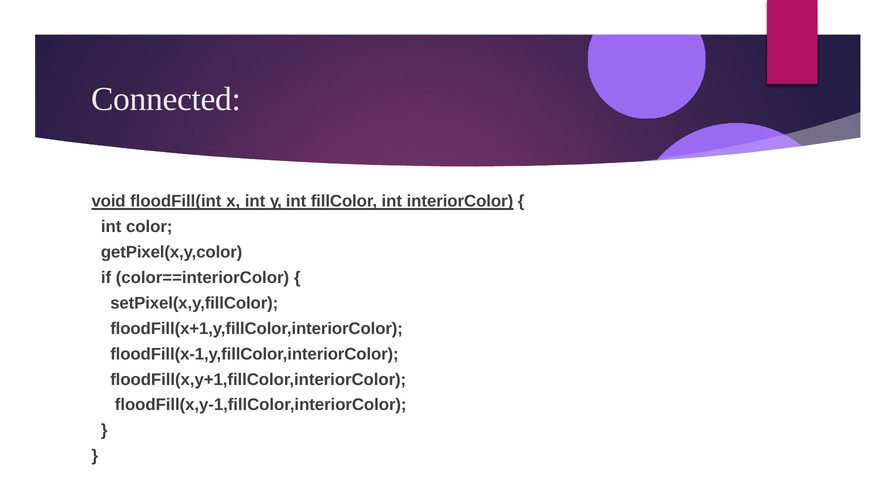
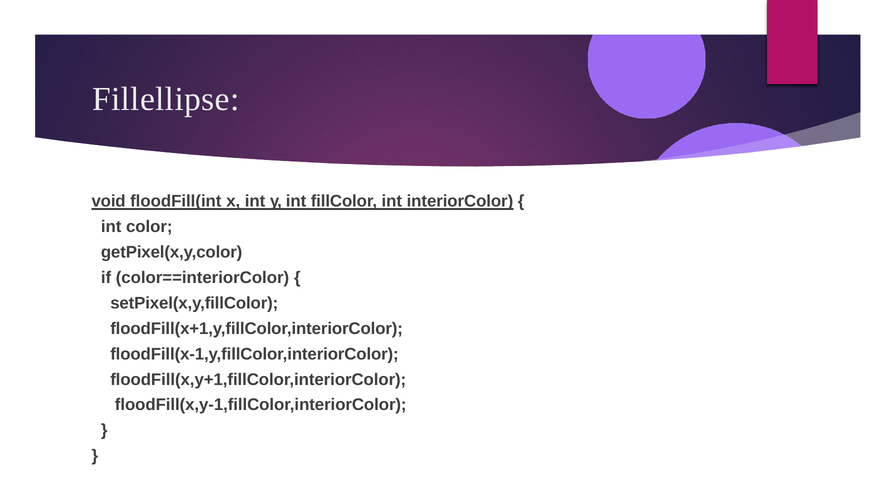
Connected: Connected -> Fillellipse (166, 99)
